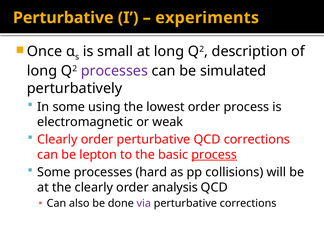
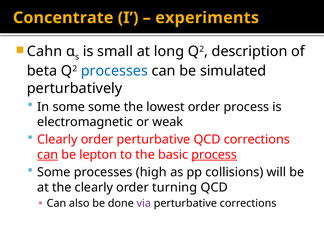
Perturbative: Perturbative -> Concentrate (63, 18)
Once: Once -> Cahn (45, 51)
long: long -> beta (42, 71)
processes colour: purple -> blue (114, 71)
some using: using -> some (104, 107)
can underline: none -> present (48, 155)
hard: hard -> high (151, 172)
analysis: analysis -> turning (175, 187)
